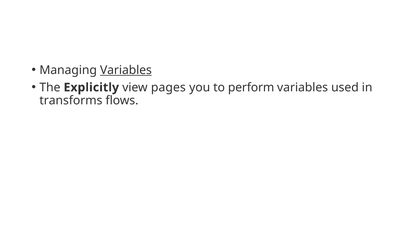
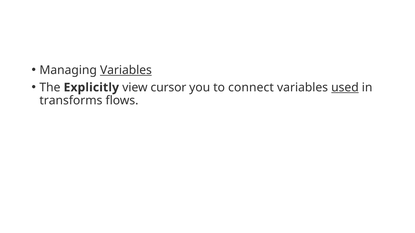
pages: pages -> cursor (168, 88)
perform: perform -> connect (251, 88)
used underline: none -> present (345, 88)
